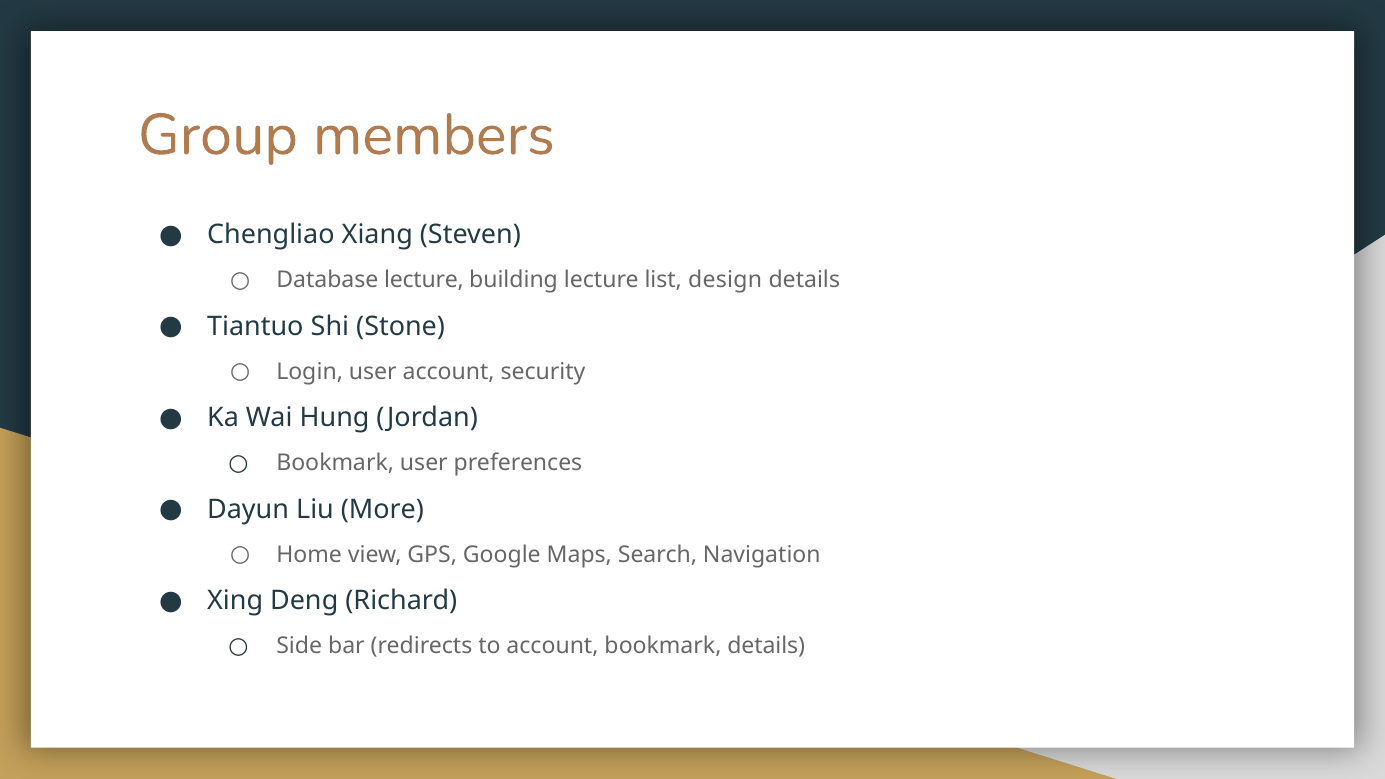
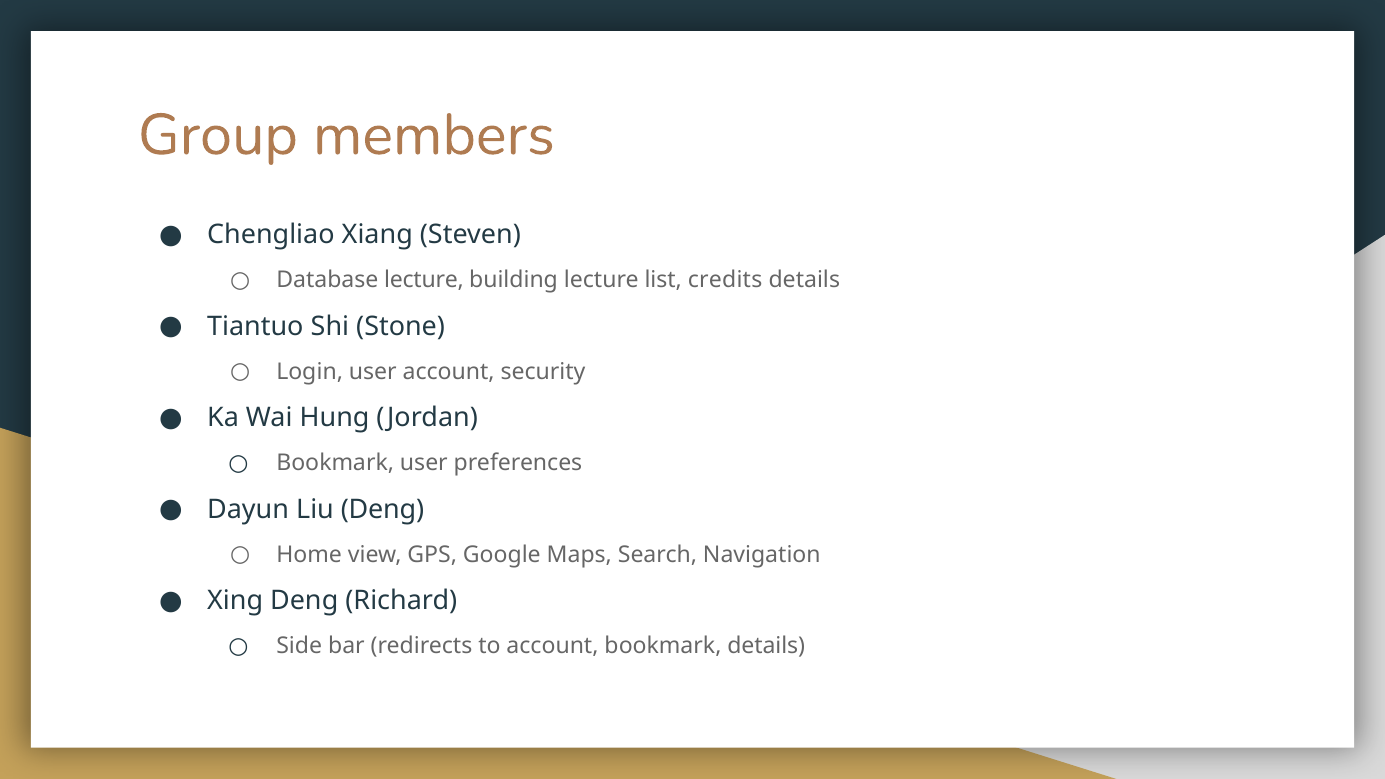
design: design -> credits (725, 280)
Liu More: More -> Deng (382, 509)
